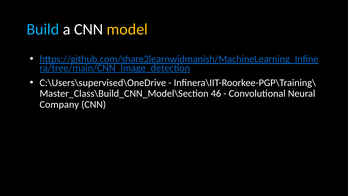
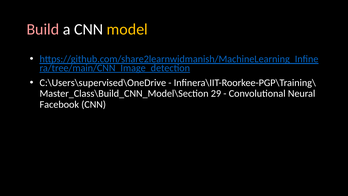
Build colour: light blue -> pink (43, 29)
46: 46 -> 29 (216, 94)
Company: Company -> Facebook (59, 104)
